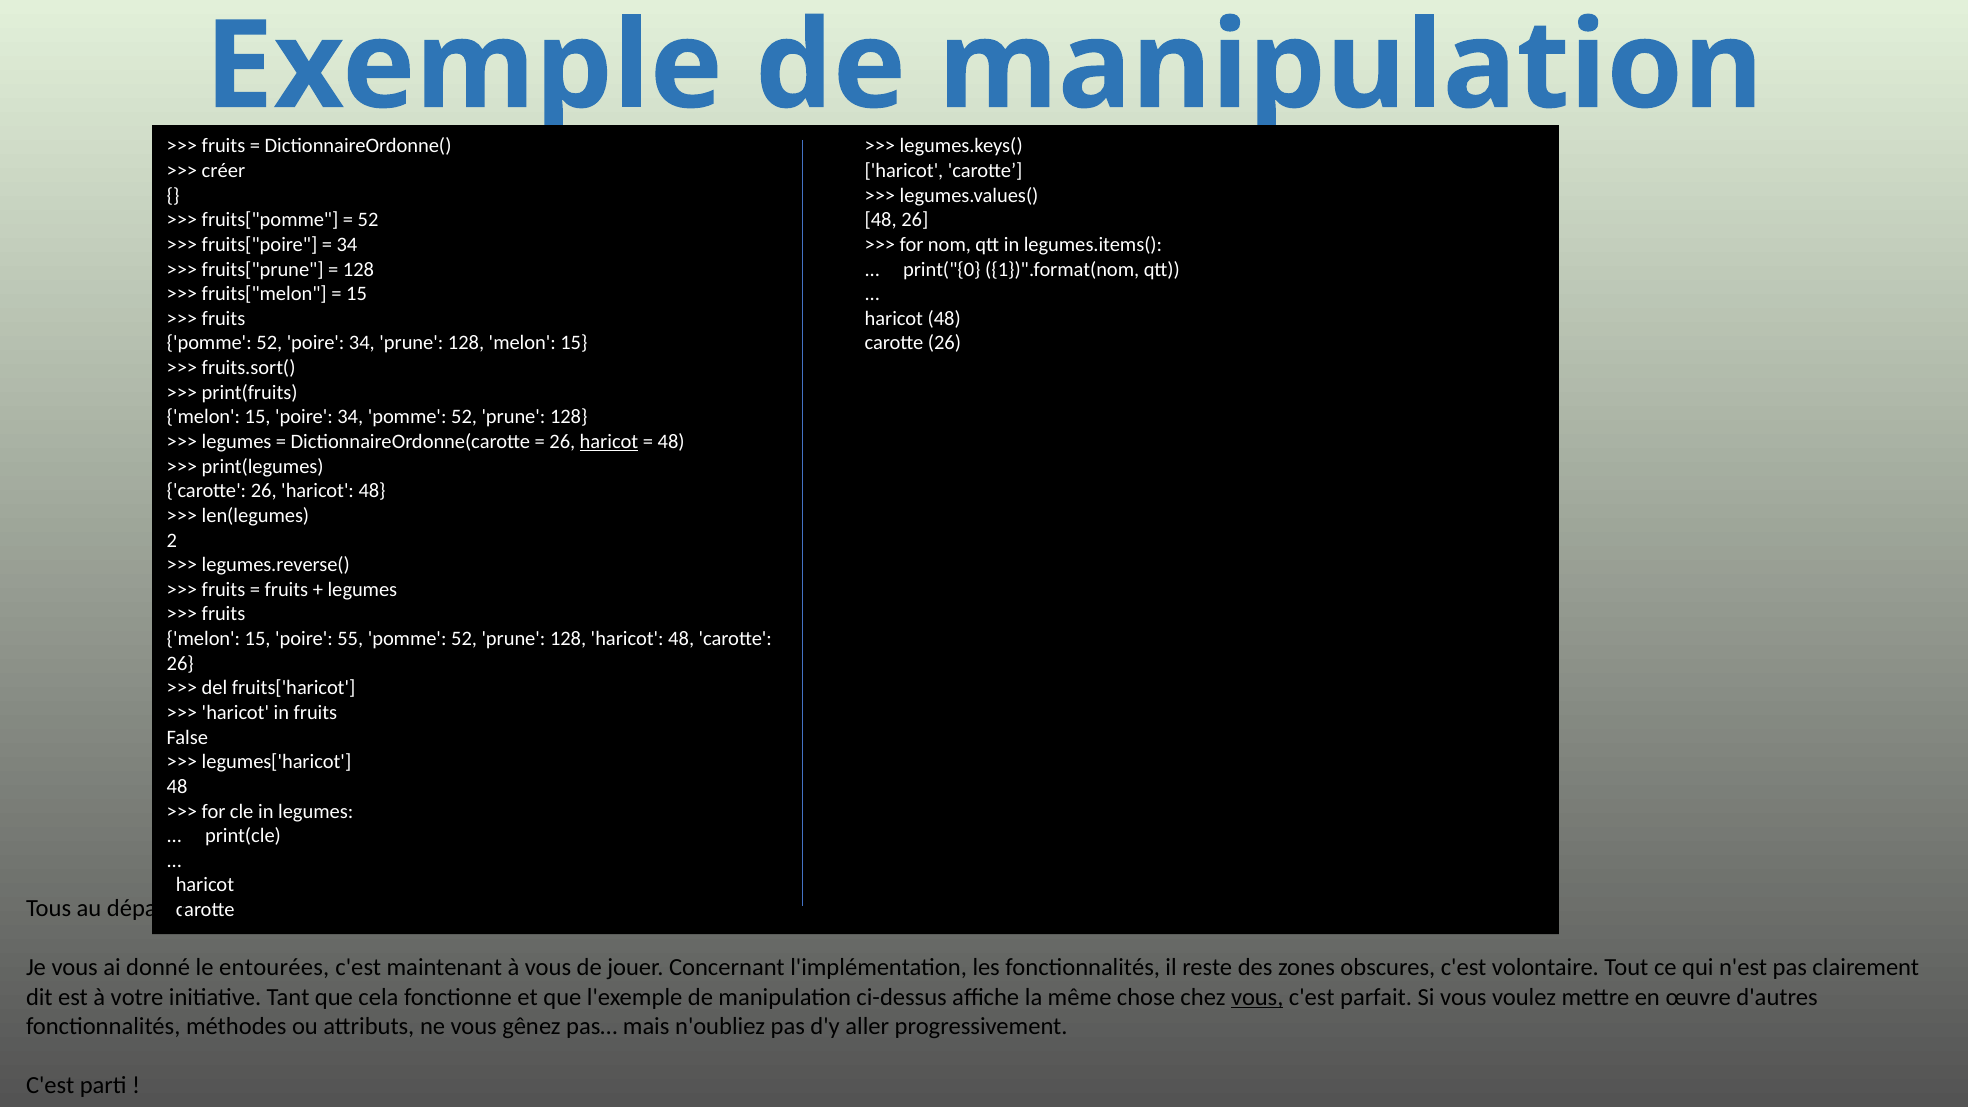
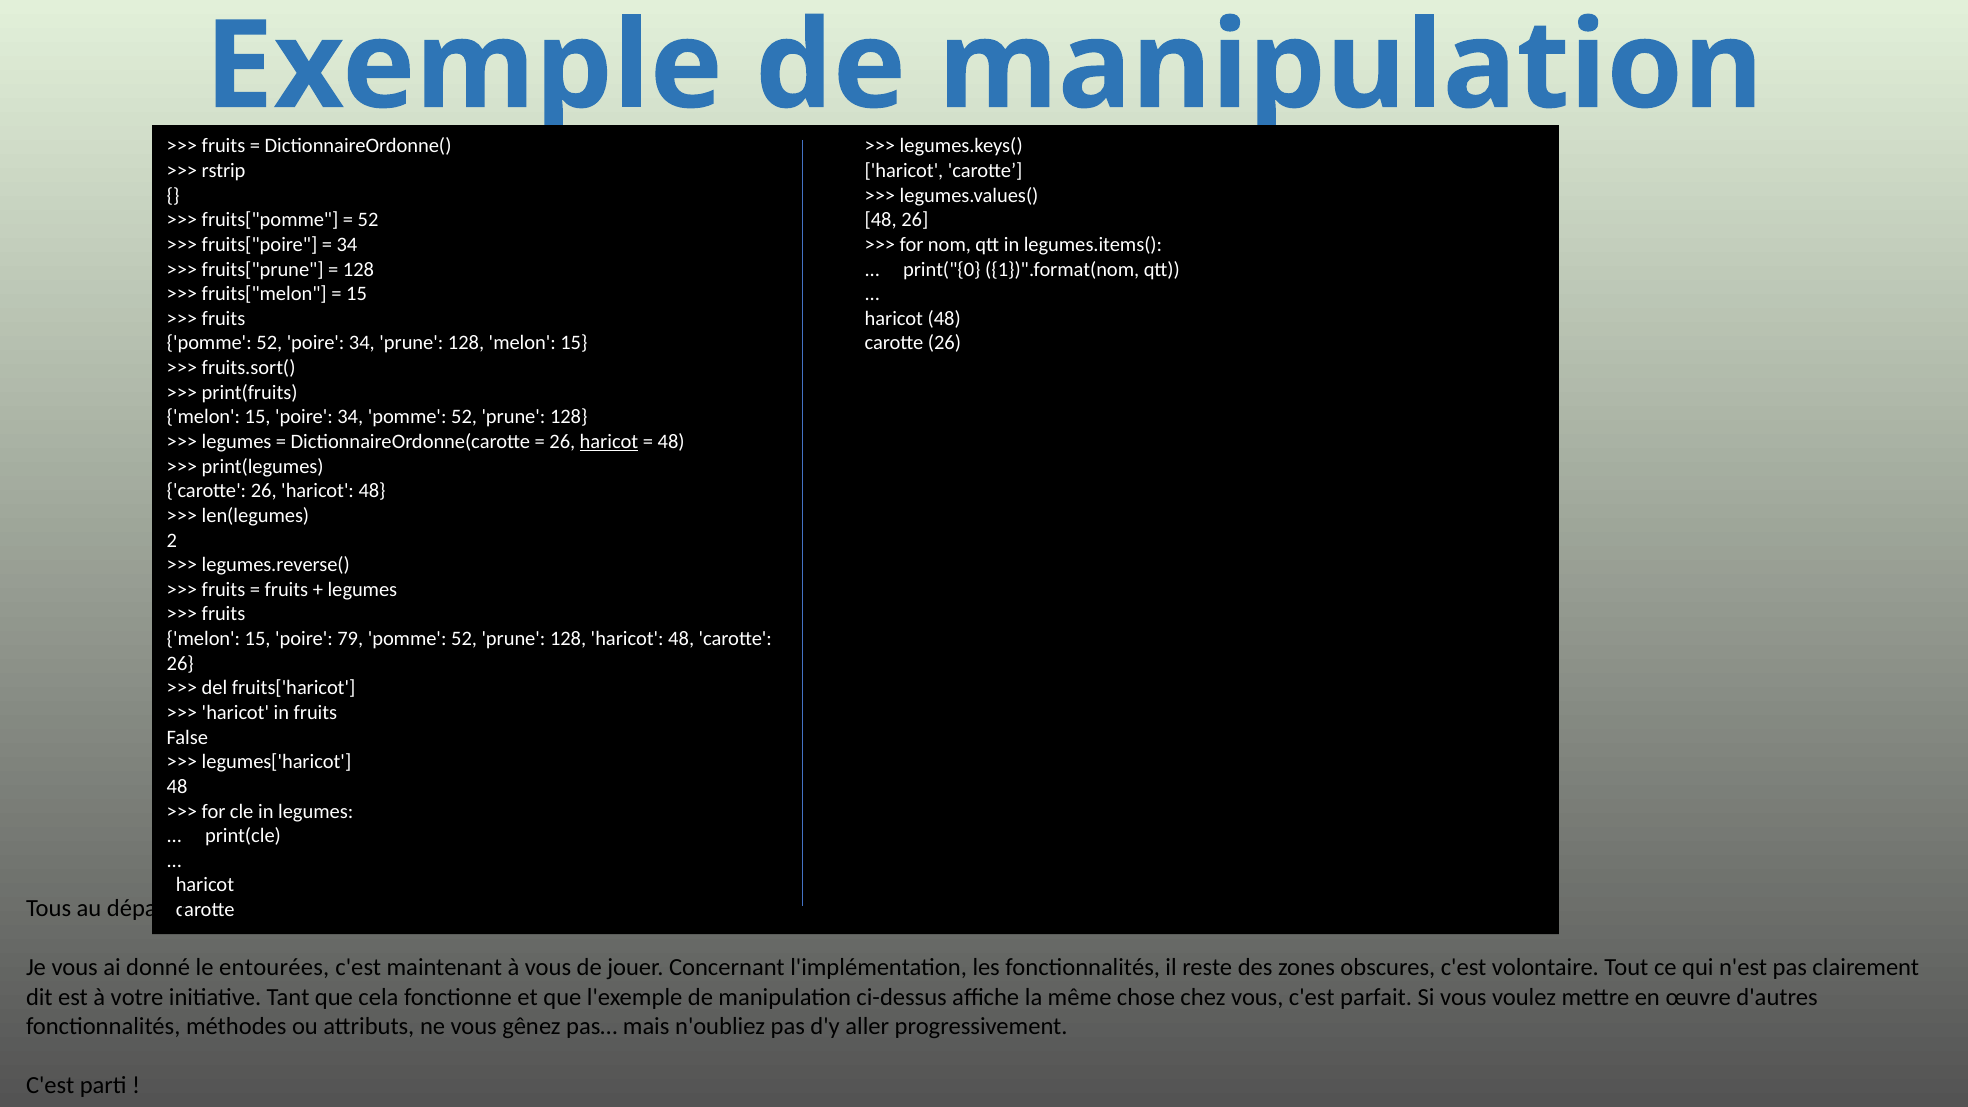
créer: créer -> rstrip (224, 171)
55: 55 -> 79 (350, 639)
vous underline: present -> none (1257, 997)
